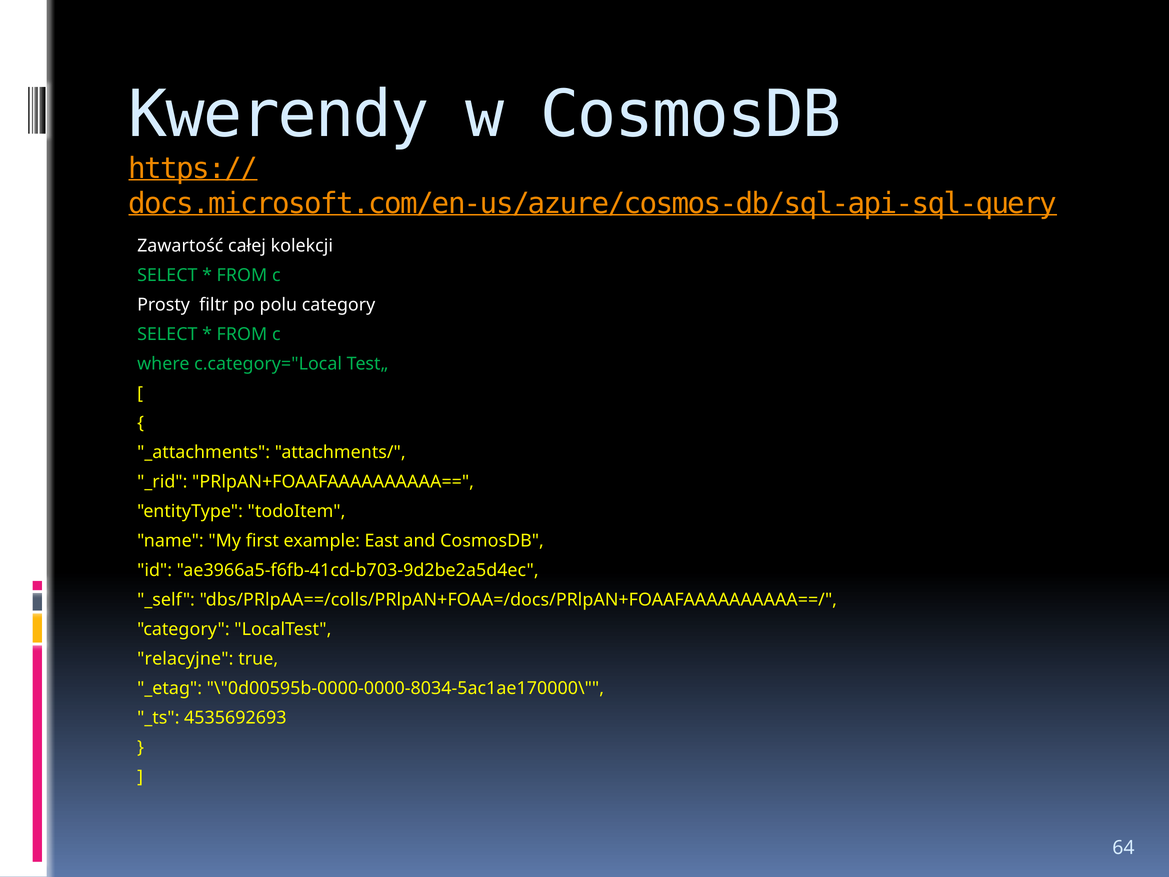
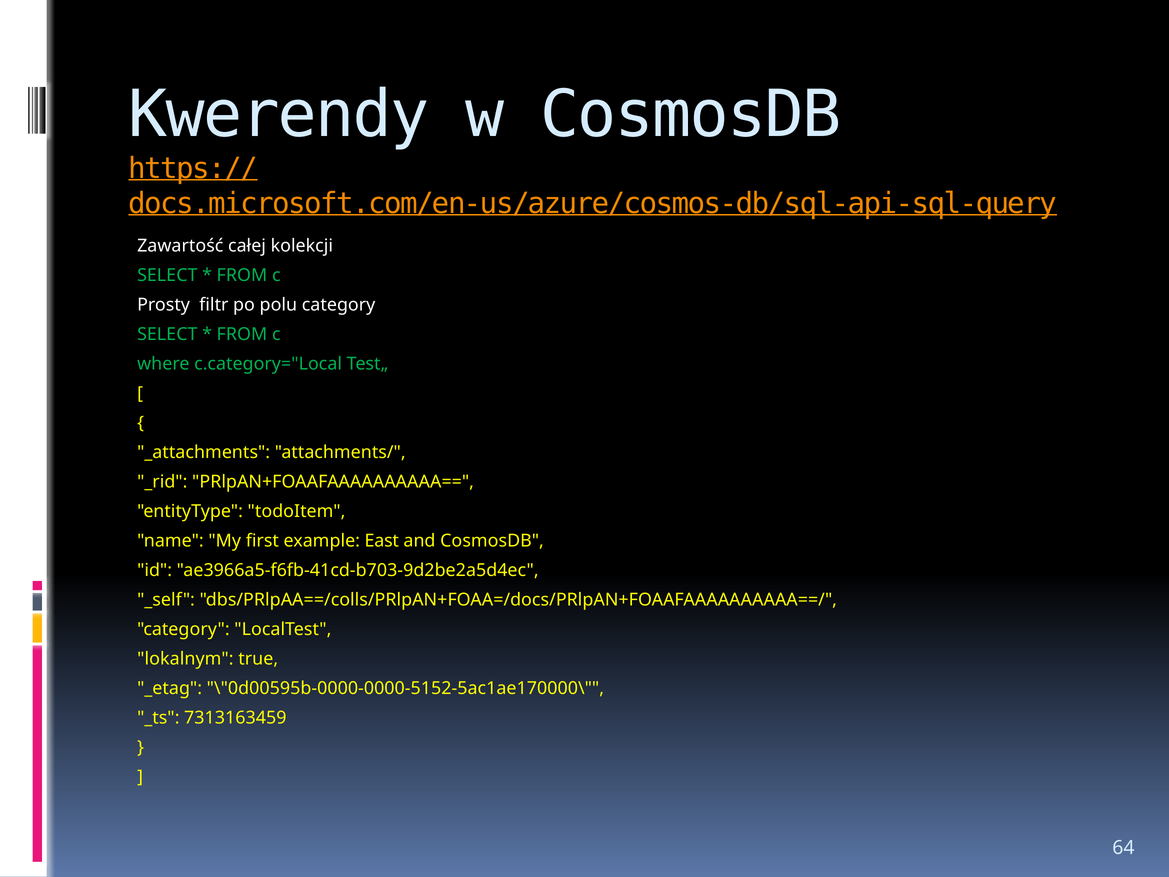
relacyjne: relacyjne -> lokalnym (185, 659)
\"0d00595b-0000-0000-8034-5ac1ae170000\: \"0d00595b-0000-0000-8034-5ac1ae170000\ -> \"0d00595b-0000-0000-5152-5ac1ae170000\ (405, 688)
4535692693: 4535692693 -> 7313163459 (235, 718)
